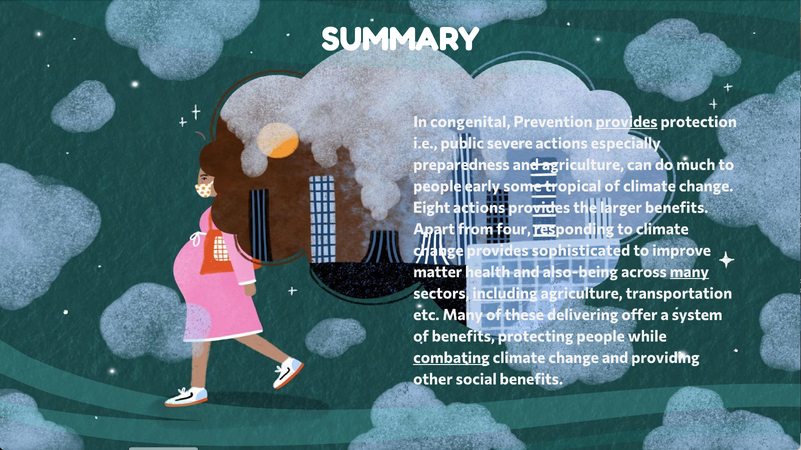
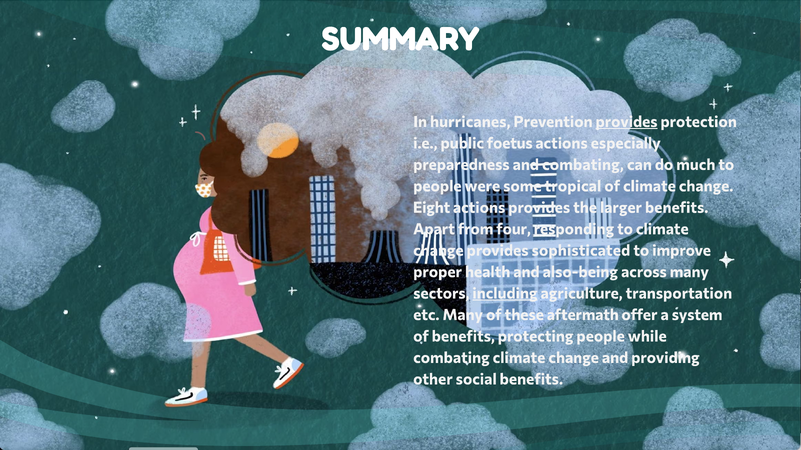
congenital: congenital -> hurricanes (470, 122)
severe: severe -> foetus (510, 144)
and agriculture: agriculture -> combating (583, 165)
early: early -> were (482, 186)
matter: matter -> proper (438, 272)
many underline: present -> none (689, 272)
delivering: delivering -> aftermath (583, 315)
combating underline: present -> none (451, 358)
